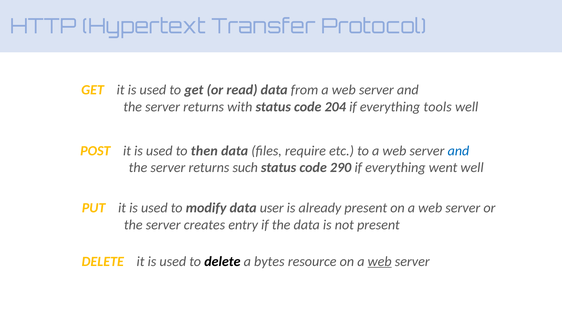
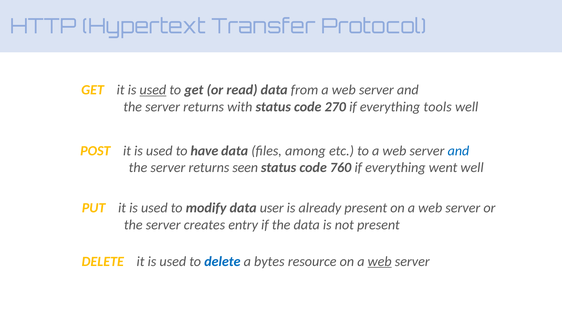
used underline: none -> present (153, 90)
204: 204 -> 270 (335, 107)
then: then -> have (204, 151)
require: require -> among (305, 151)
such: such -> seen (245, 168)
290: 290 -> 760 (341, 168)
delete colour: black -> blue (222, 261)
